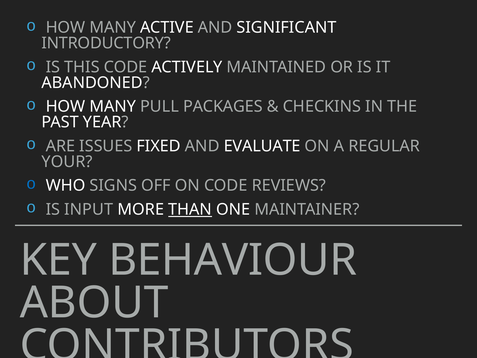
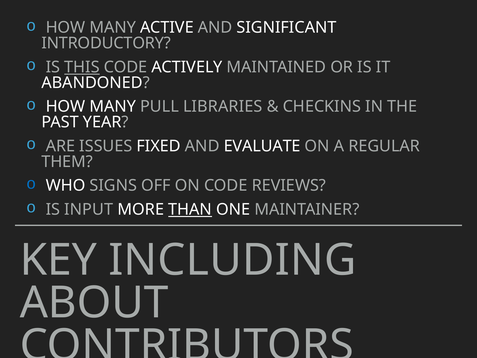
THIS underline: none -> present (82, 67)
PACKAGES: PACKAGES -> LIBRARIES (223, 107)
YOUR: YOUR -> THEM (67, 162)
BEHAVIOUR: BEHAVIOUR -> INCLUDING (232, 260)
